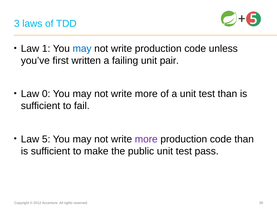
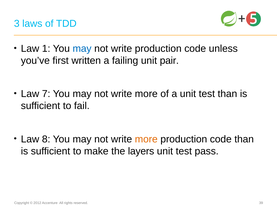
0: 0 -> 7 (46, 94)
5: 5 -> 8 (46, 139)
more colour: purple -> orange (146, 139)
public: public -> layers (141, 151)
